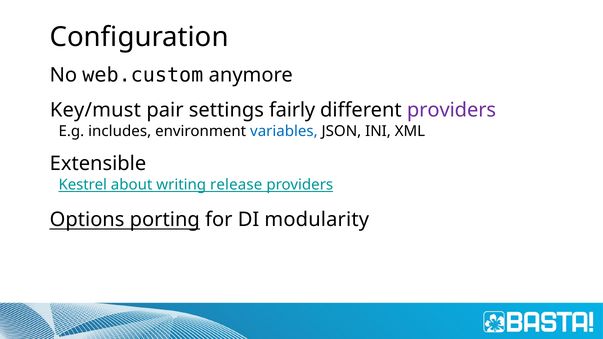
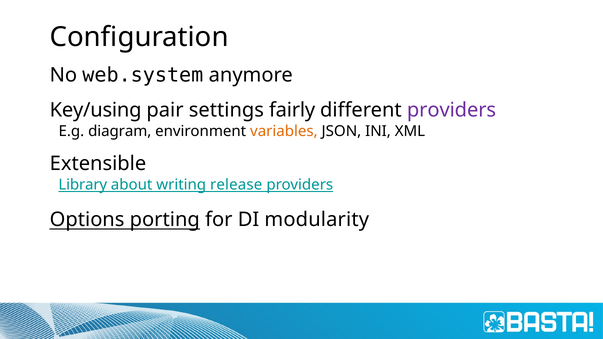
web.custom: web.custom -> web.system (143, 75)
Key/must: Key/must -> Key/using (96, 110)
includes: includes -> diagram (120, 131)
variables colour: blue -> orange (284, 131)
Kestrel: Kestrel -> Library (83, 185)
